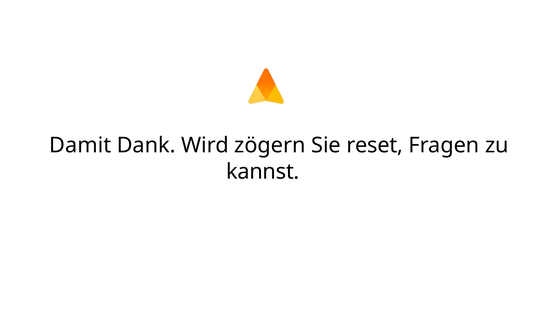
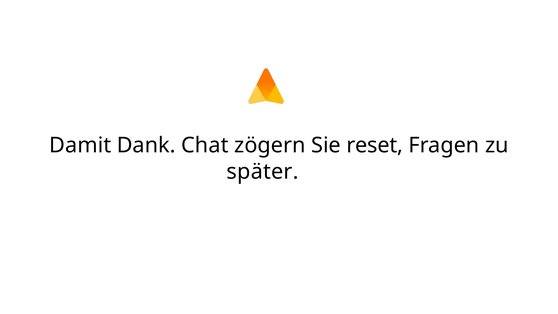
Wird: Wird -> Chat (205, 145)
kannst: kannst -> später (263, 171)
